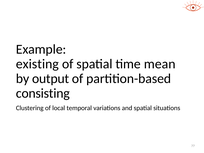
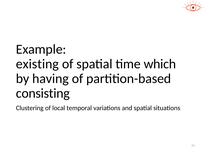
mean: mean -> which (160, 64)
output: output -> having (51, 79)
